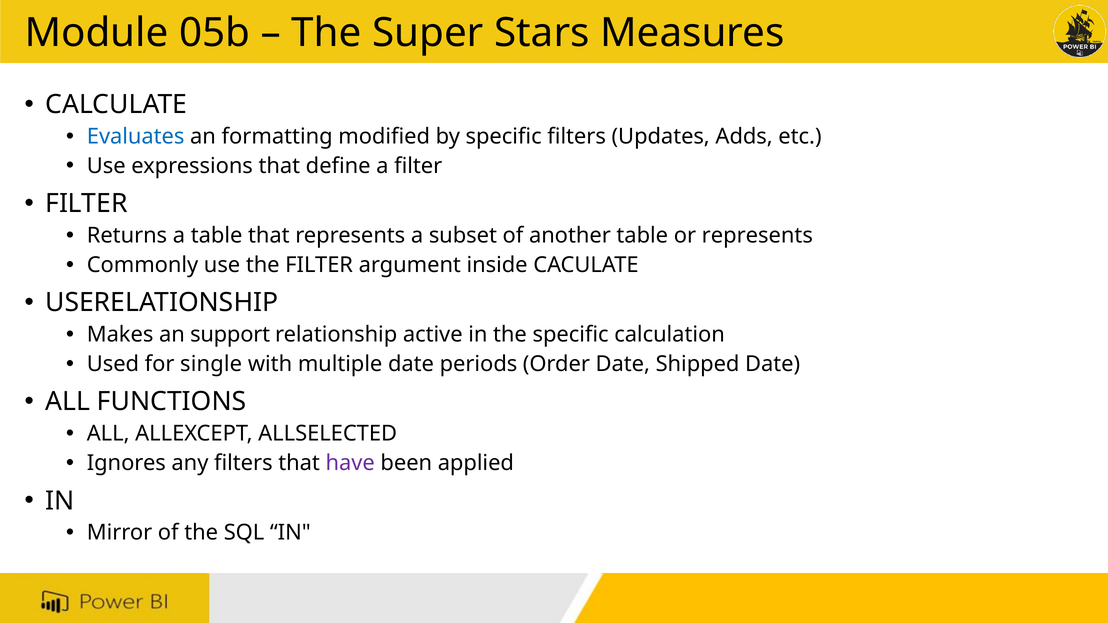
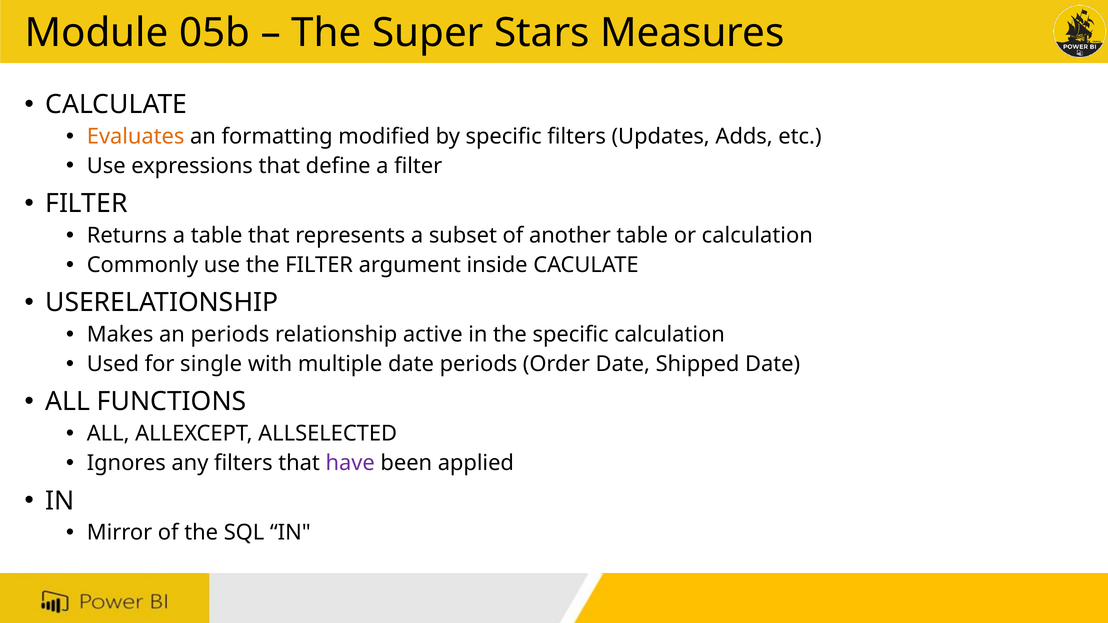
Evaluates colour: blue -> orange (136, 137)
or represents: represents -> calculation (757, 236)
an support: support -> periods (230, 335)
